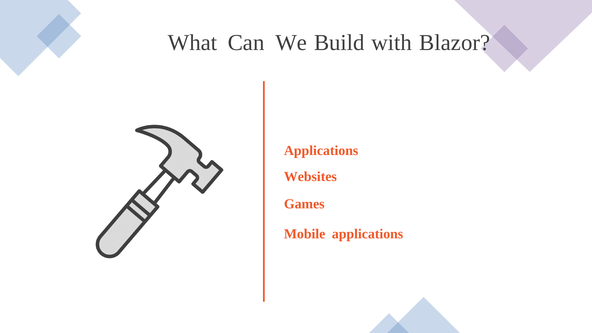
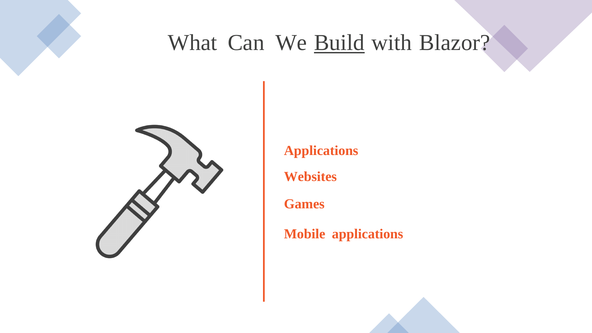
Build underline: none -> present (339, 43)
